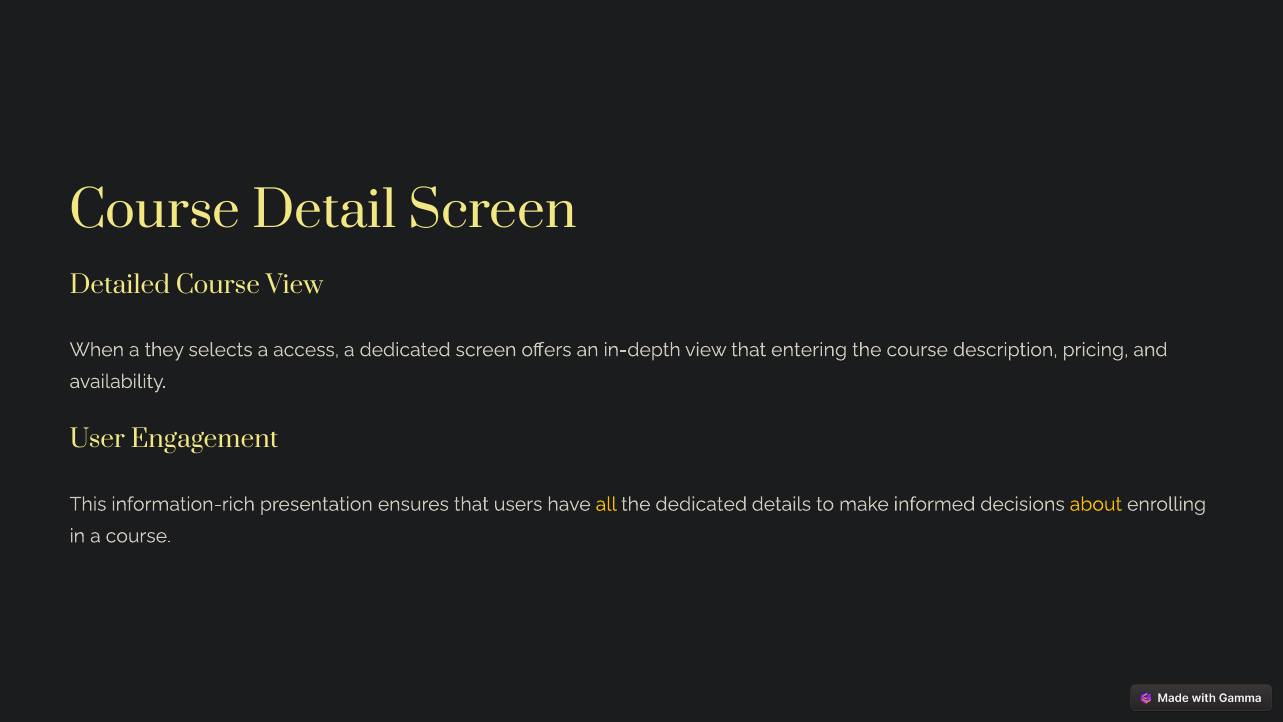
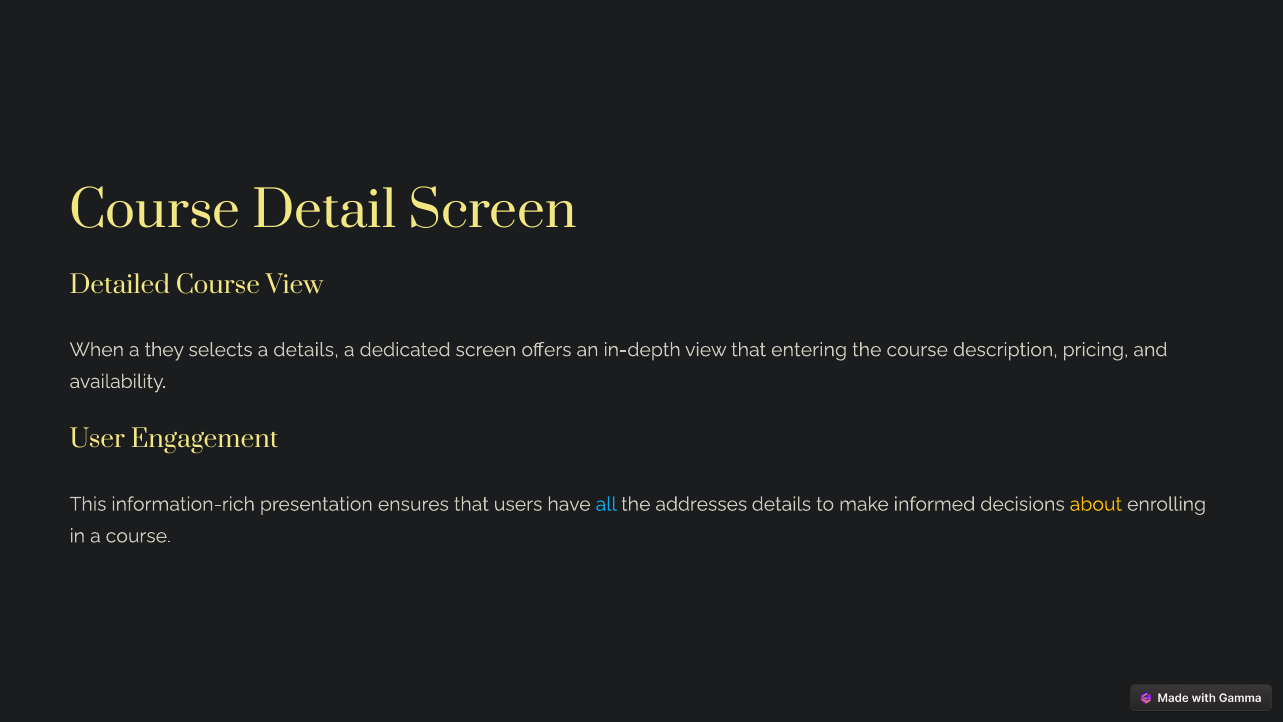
a access: access -> details (306, 350)
all colour: yellow -> light blue (606, 504)
the dedicated: dedicated -> addresses (701, 504)
